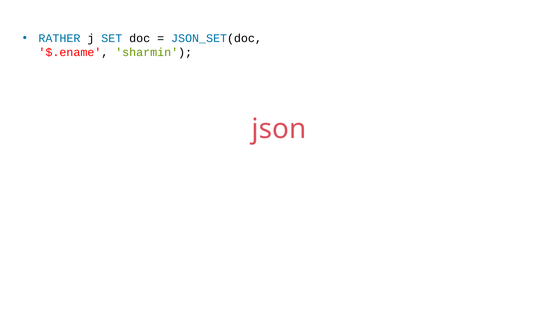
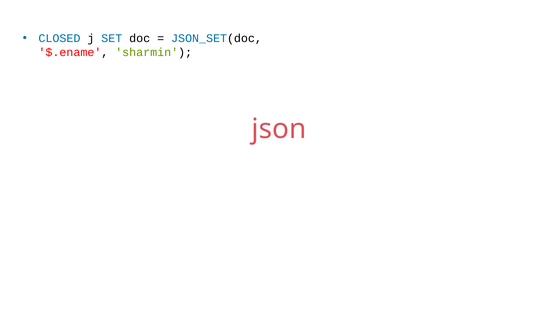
RATHER: RATHER -> CLOSED (59, 38)
